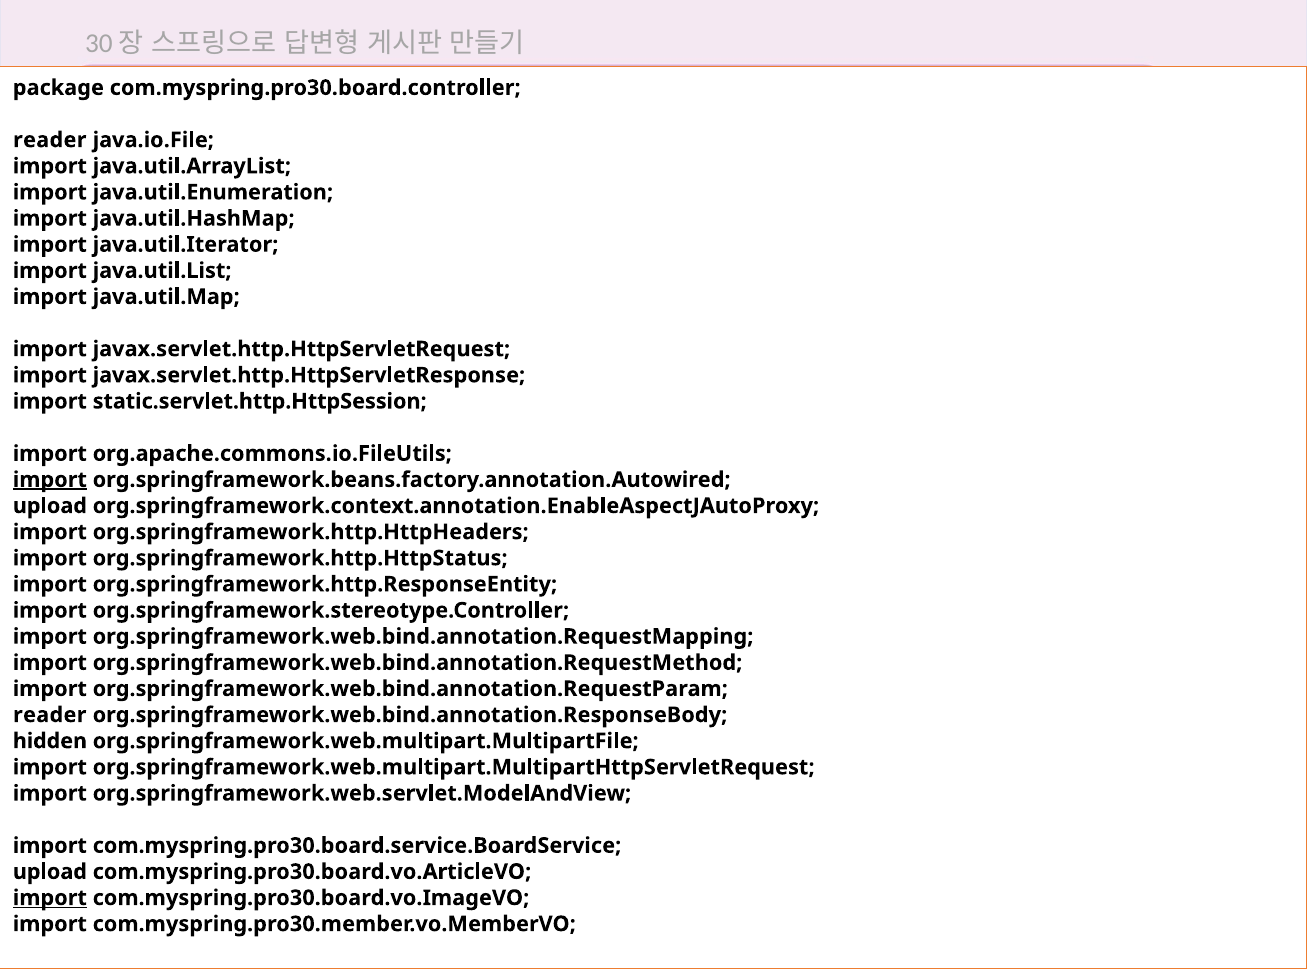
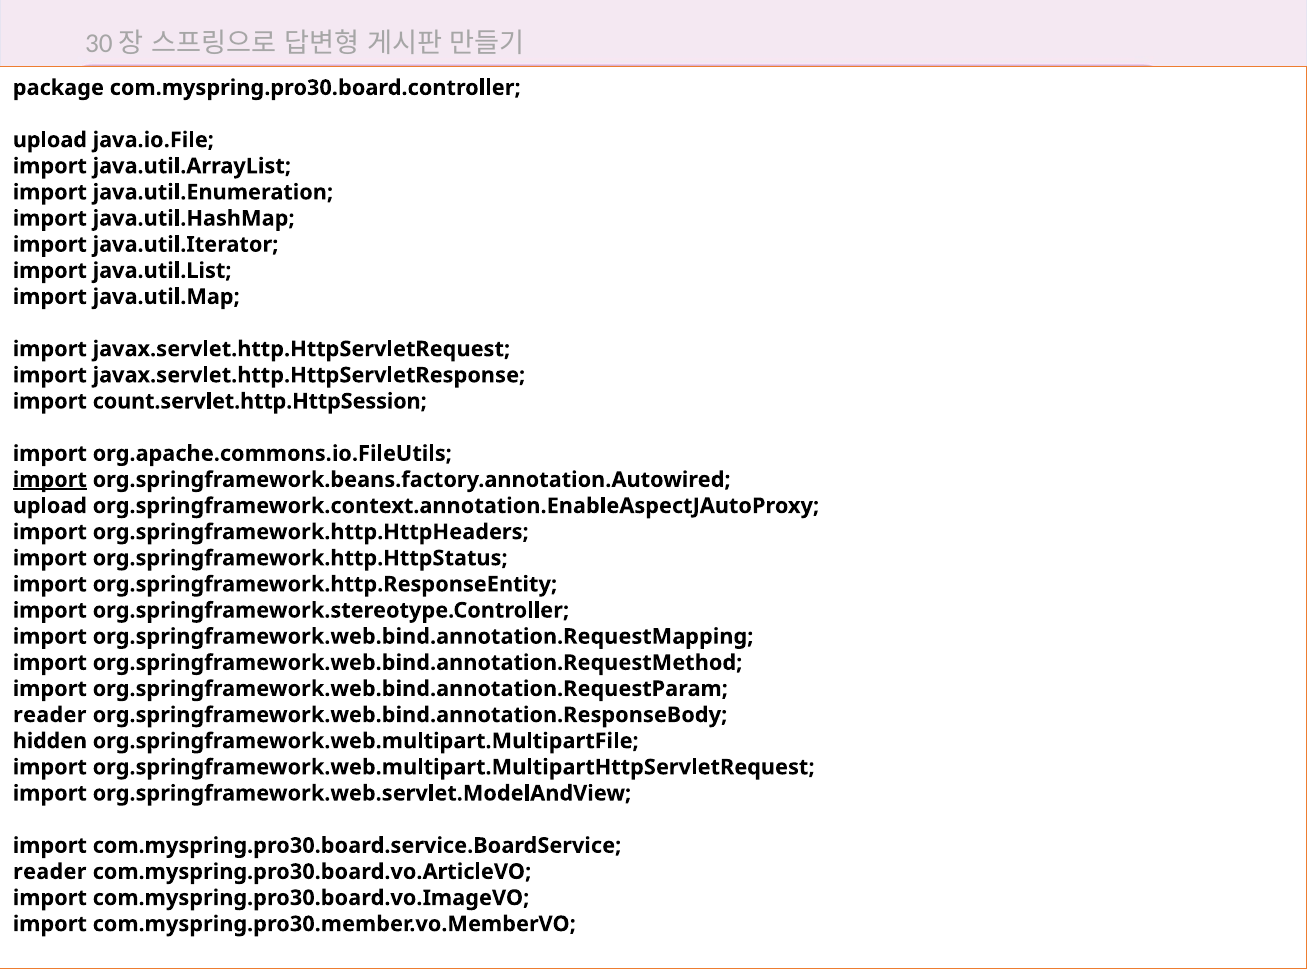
reader: reader -> upload (50, 140)
static.servlet.http.HttpSession: static.servlet.http.HttpSession -> count.servlet.http.HttpSession (260, 401)
upload: upload -> reader (50, 872)
import underline: present -> none (50, 898)
